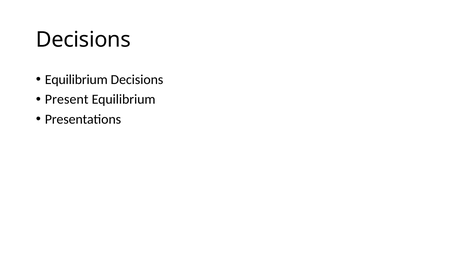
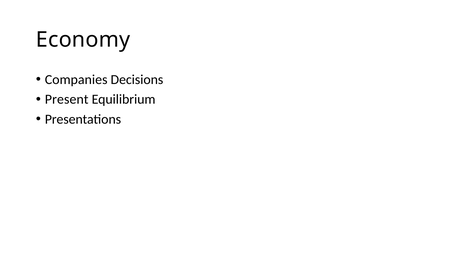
Decisions: Decisions -> Economy (83, 40)
Equilibrium: Equilibrium -> Companies (76, 80)
